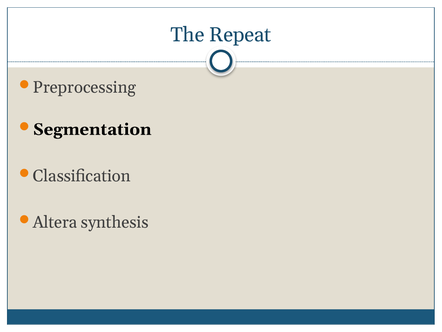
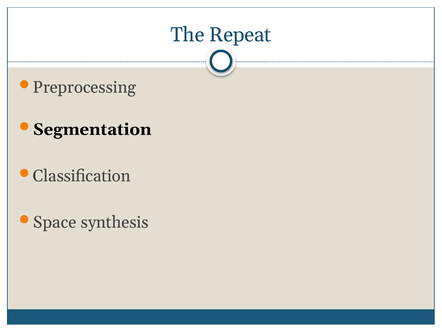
Altera: Altera -> Space (55, 222)
